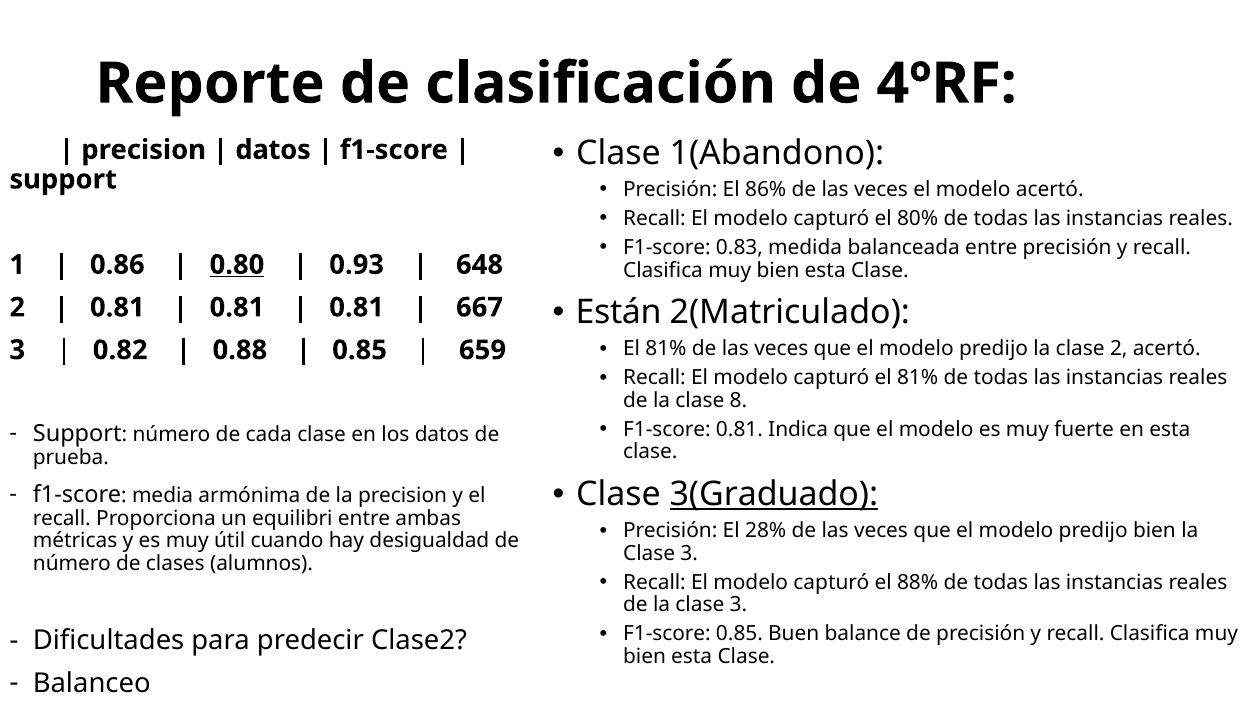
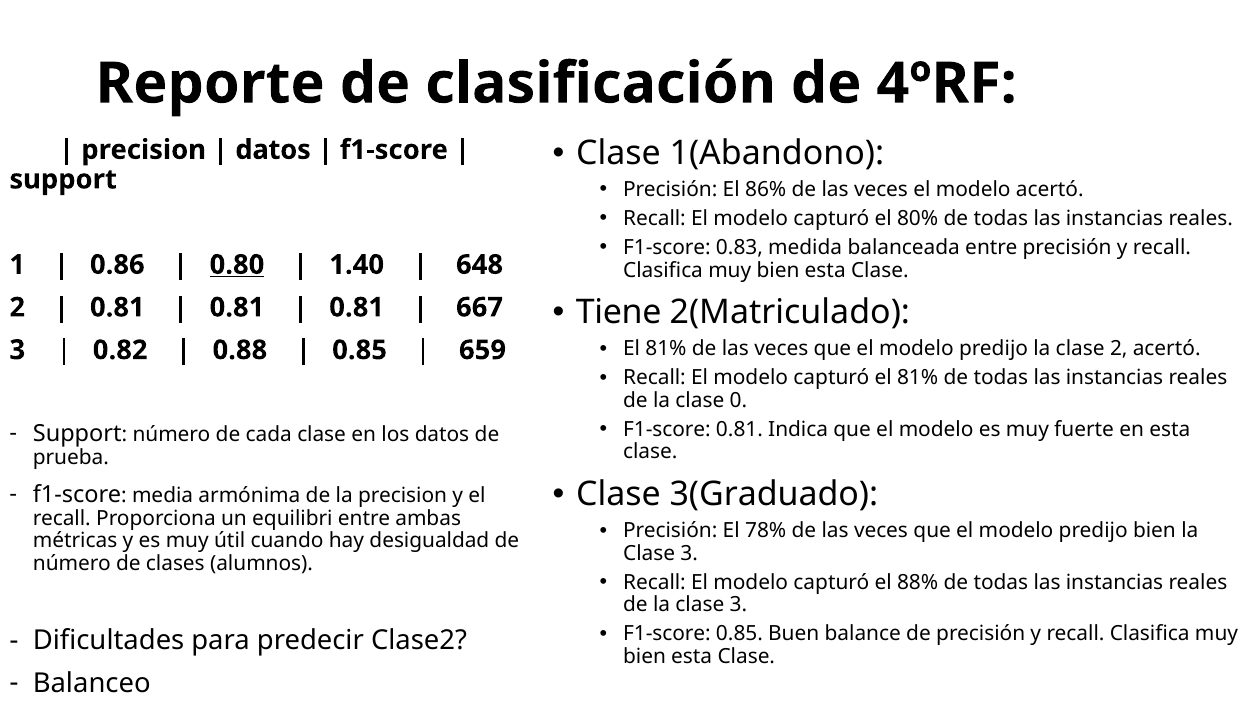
0.93: 0.93 -> 1.40 (357, 265)
Están: Están -> Tiene (619, 313)
8: 8 -> 0 (738, 401)
3(Graduado underline: present -> none (774, 495)
28%: 28% -> 78% (766, 531)
